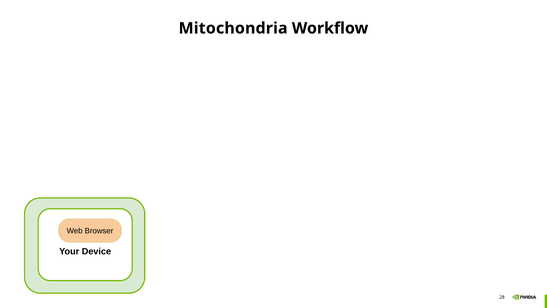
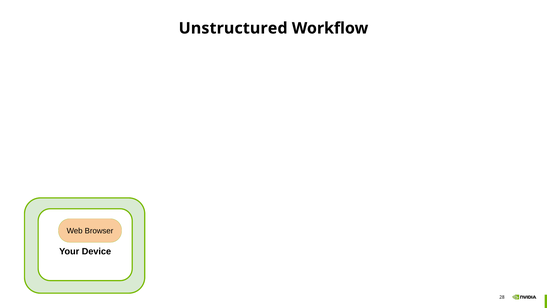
Mitochondria: Mitochondria -> Unstructured (233, 28)
